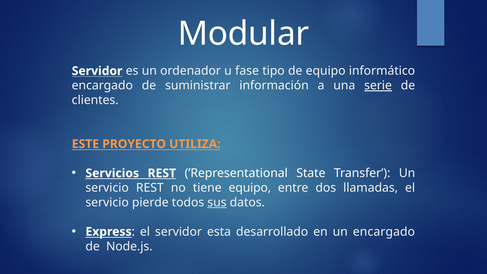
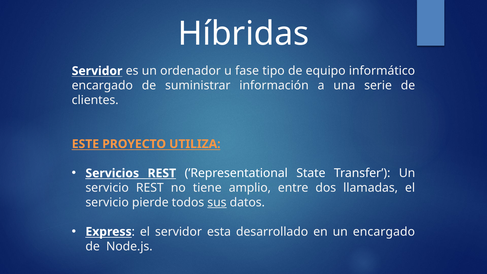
Modular: Modular -> Híbridas (244, 34)
serie underline: present -> none (378, 86)
tiene equipo: equipo -> amplio (250, 188)
